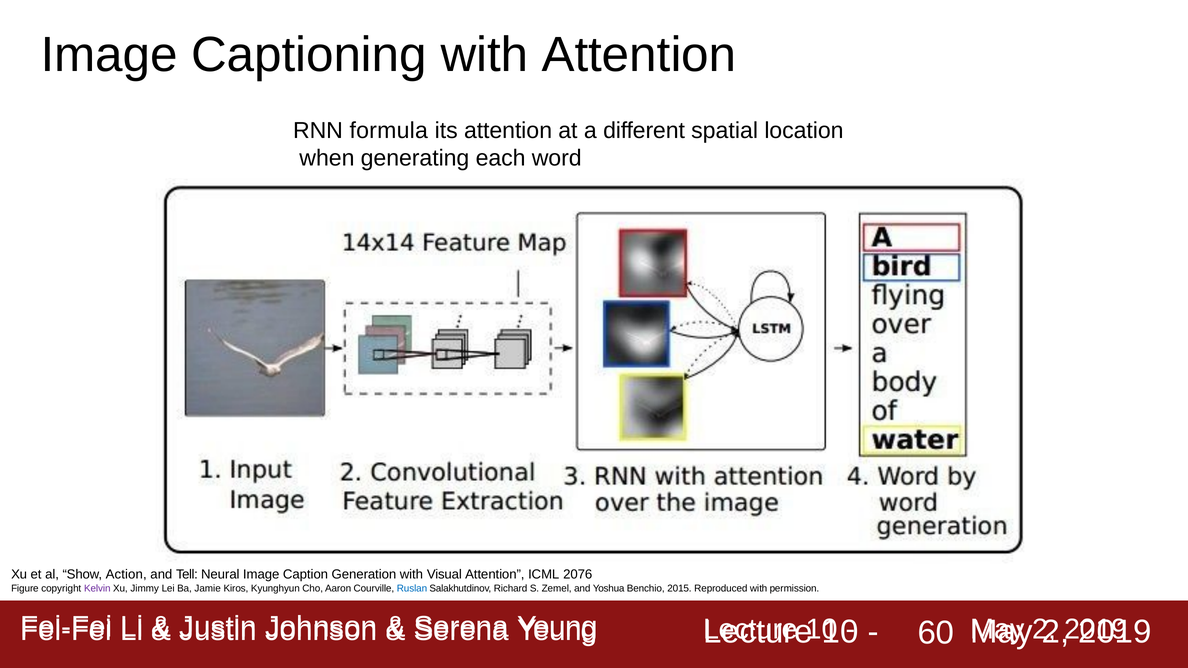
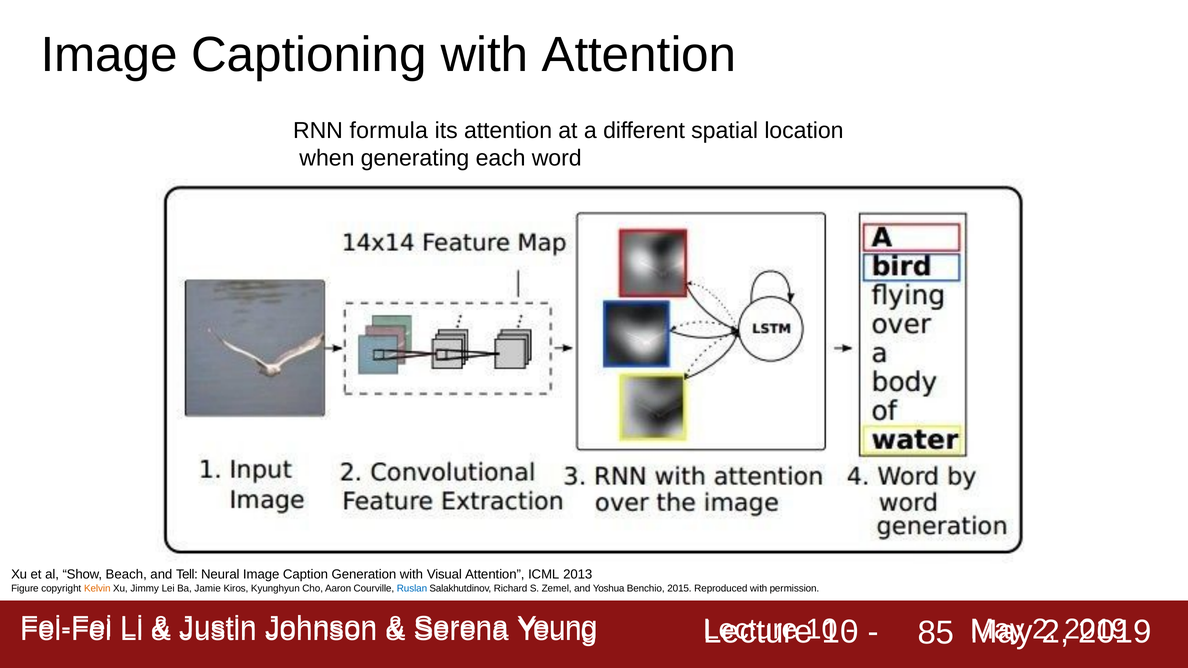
Action: Action -> Beach (126, 575)
2076: 2076 -> 2013 (578, 575)
Kelvin colour: purple -> orange (97, 589)
60: 60 -> 85 (936, 633)
